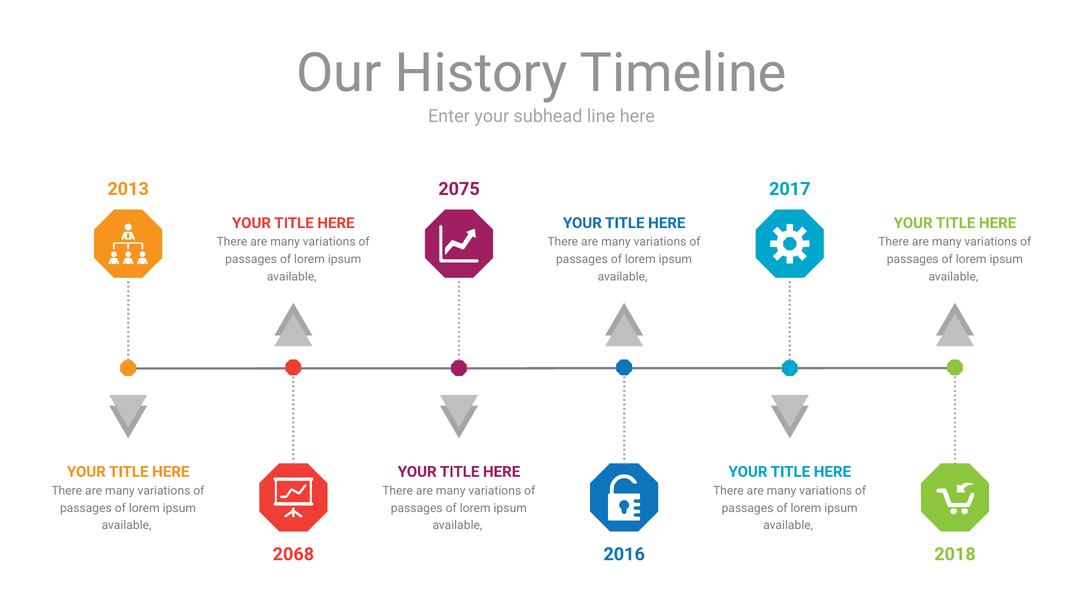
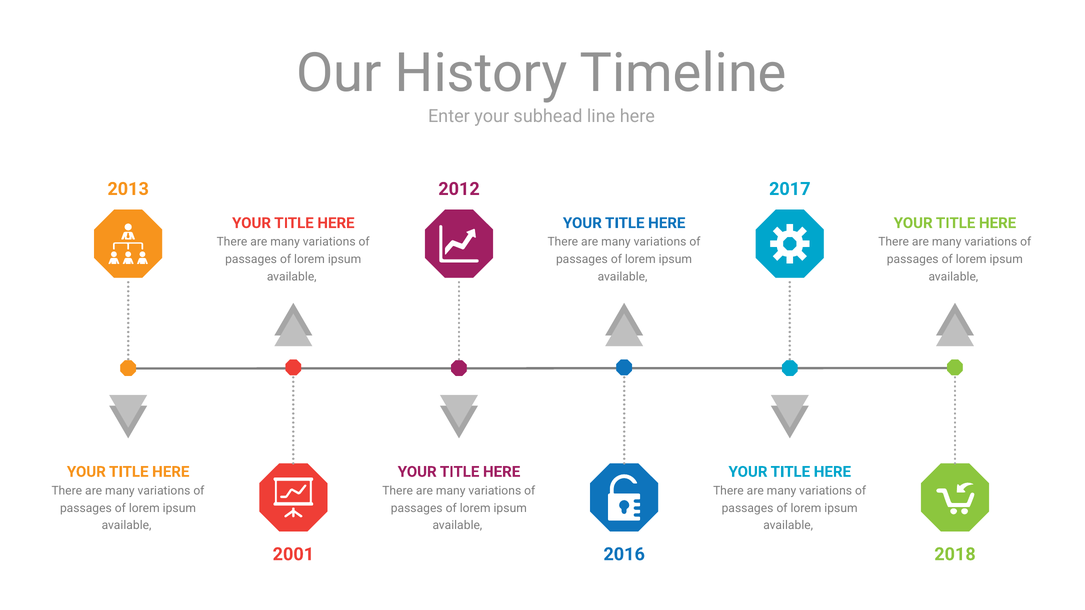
2075: 2075 -> 2012 (459, 189)
2068: 2068 -> 2001 (293, 555)
